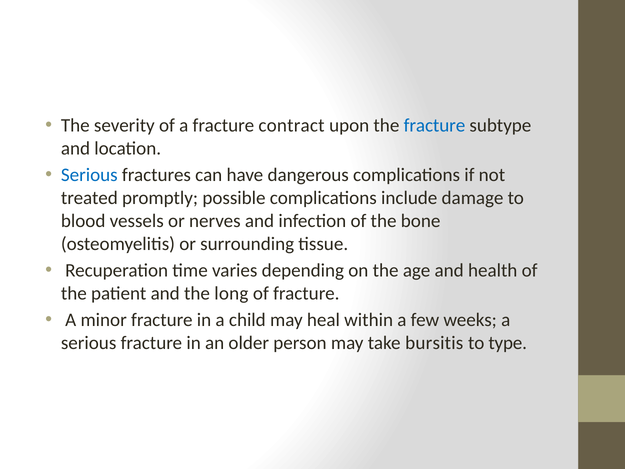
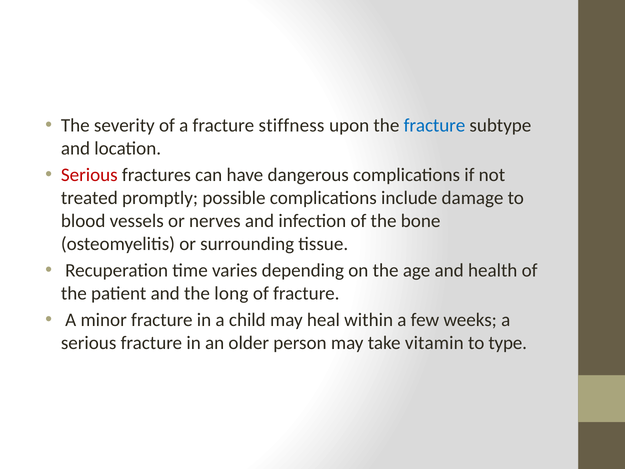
contract: contract -> stiffness (292, 125)
Serious colour: blue -> red (89, 175)
bursitis: bursitis -> vitamin (434, 343)
